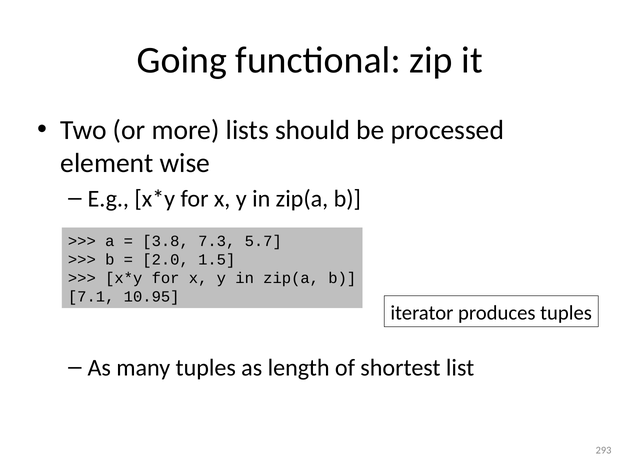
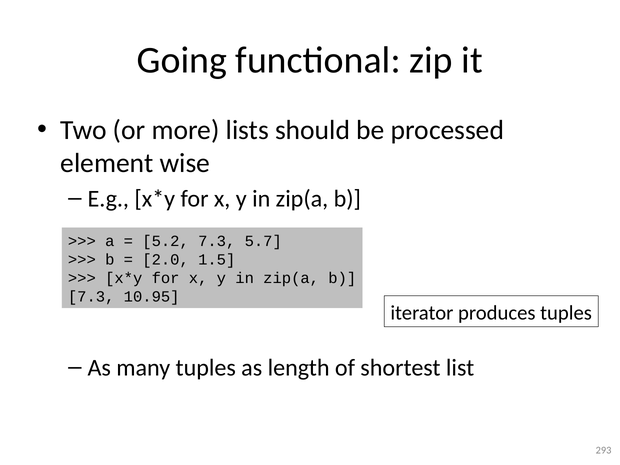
3.8: 3.8 -> 5.2 (166, 241)
7.1: 7.1 -> 7.3 (91, 297)
